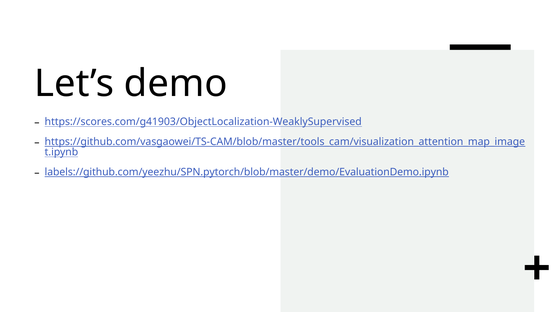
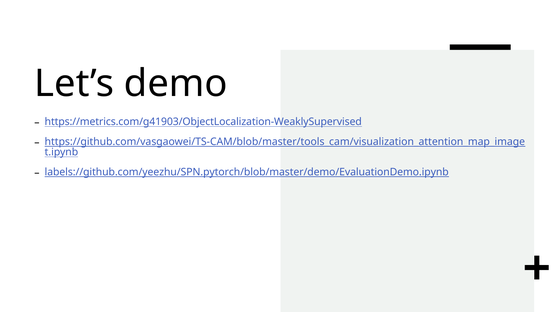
https://scores.com/g41903/ObjectLocalization-WeaklySupervised: https://scores.com/g41903/ObjectLocalization-WeaklySupervised -> https://metrics.com/g41903/ObjectLocalization-WeaklySupervised (203, 122)
